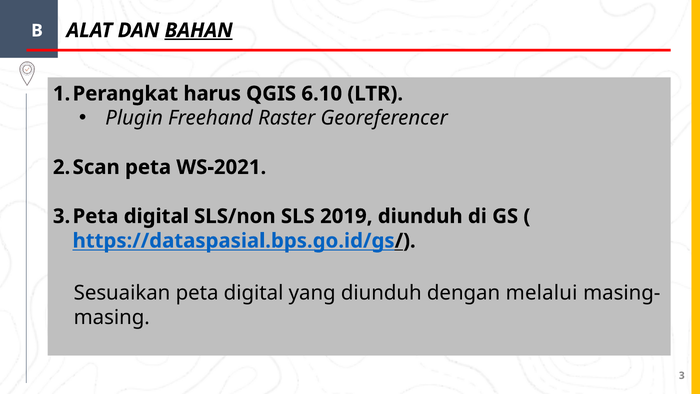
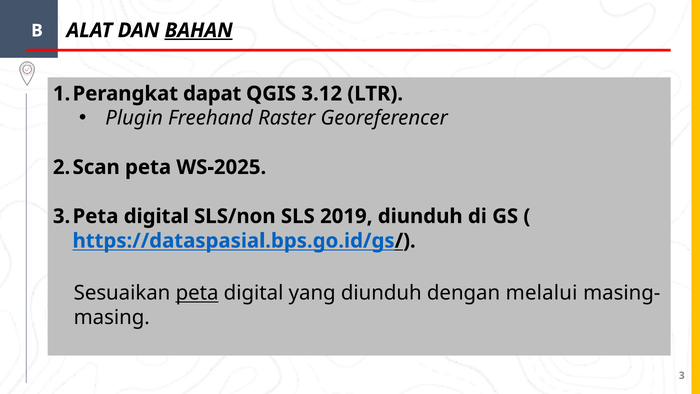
harus: harus -> dapat (212, 94)
6.10: 6.10 -> 3.12 (322, 94)
WS-2021: WS-2021 -> WS-2025 (221, 167)
peta underline: none -> present (197, 293)
